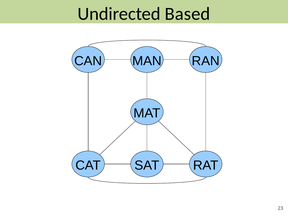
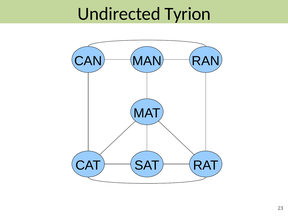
Based: Based -> Tyrion (188, 14)
